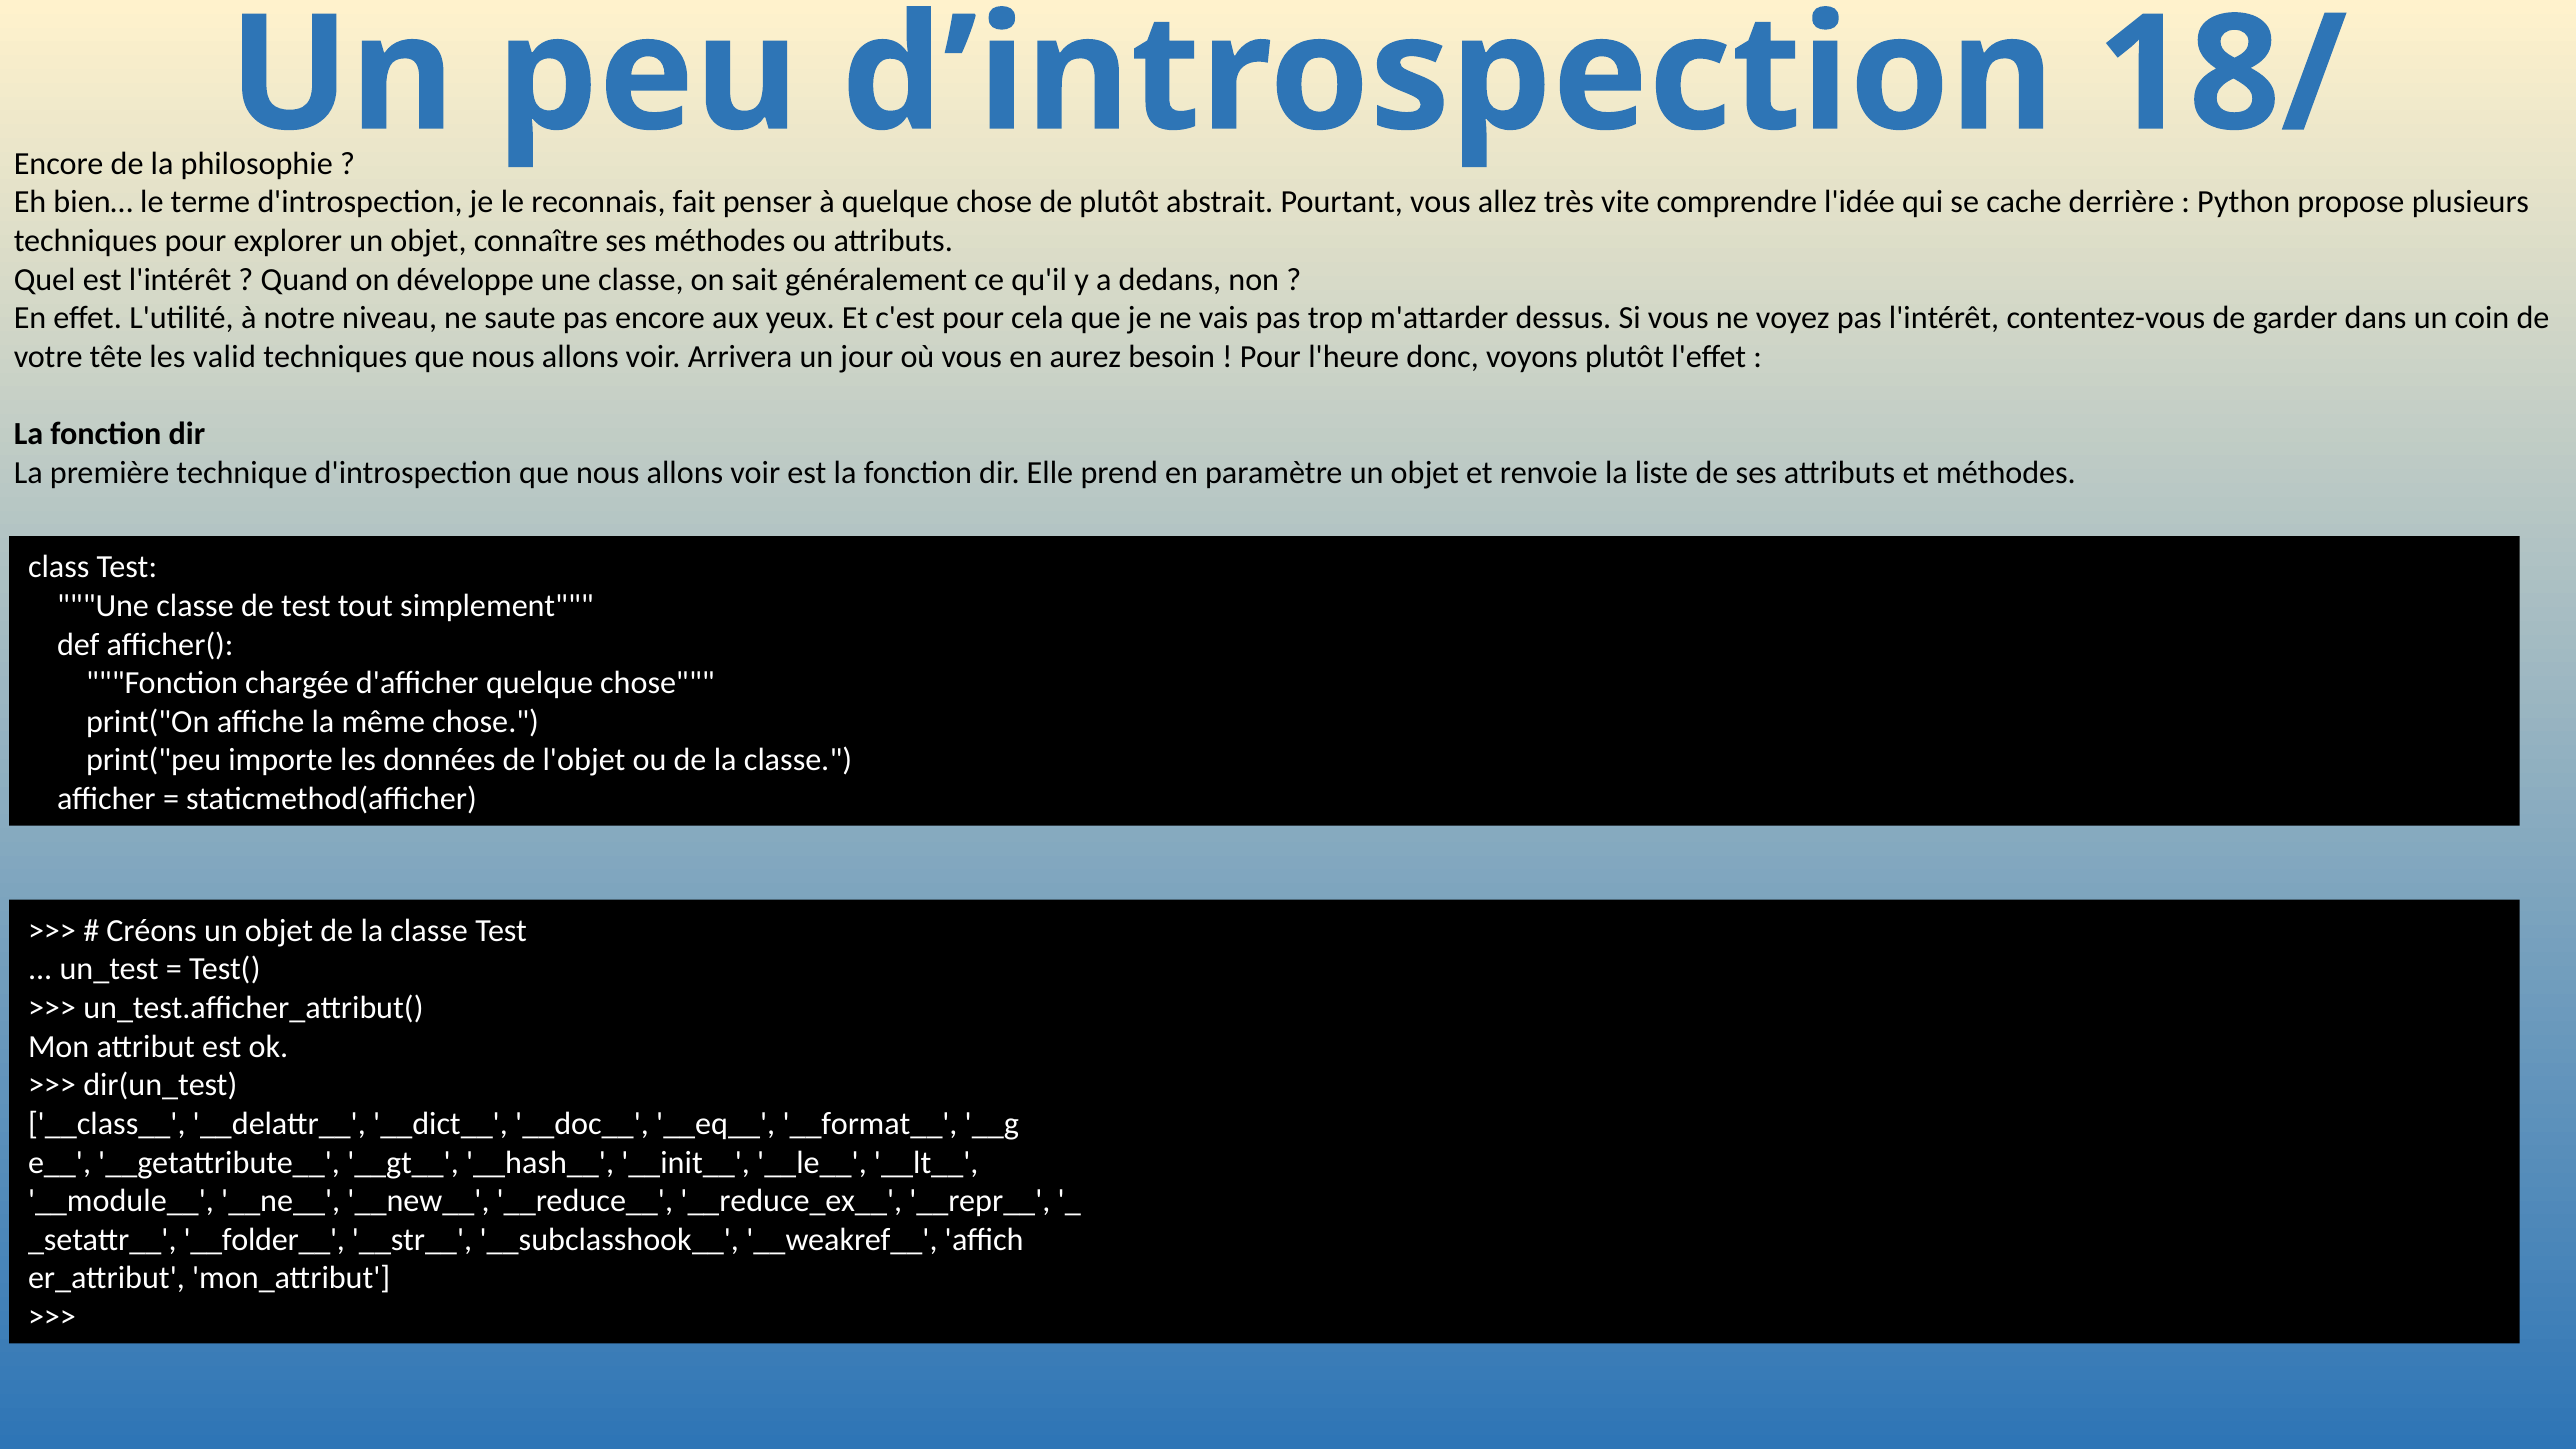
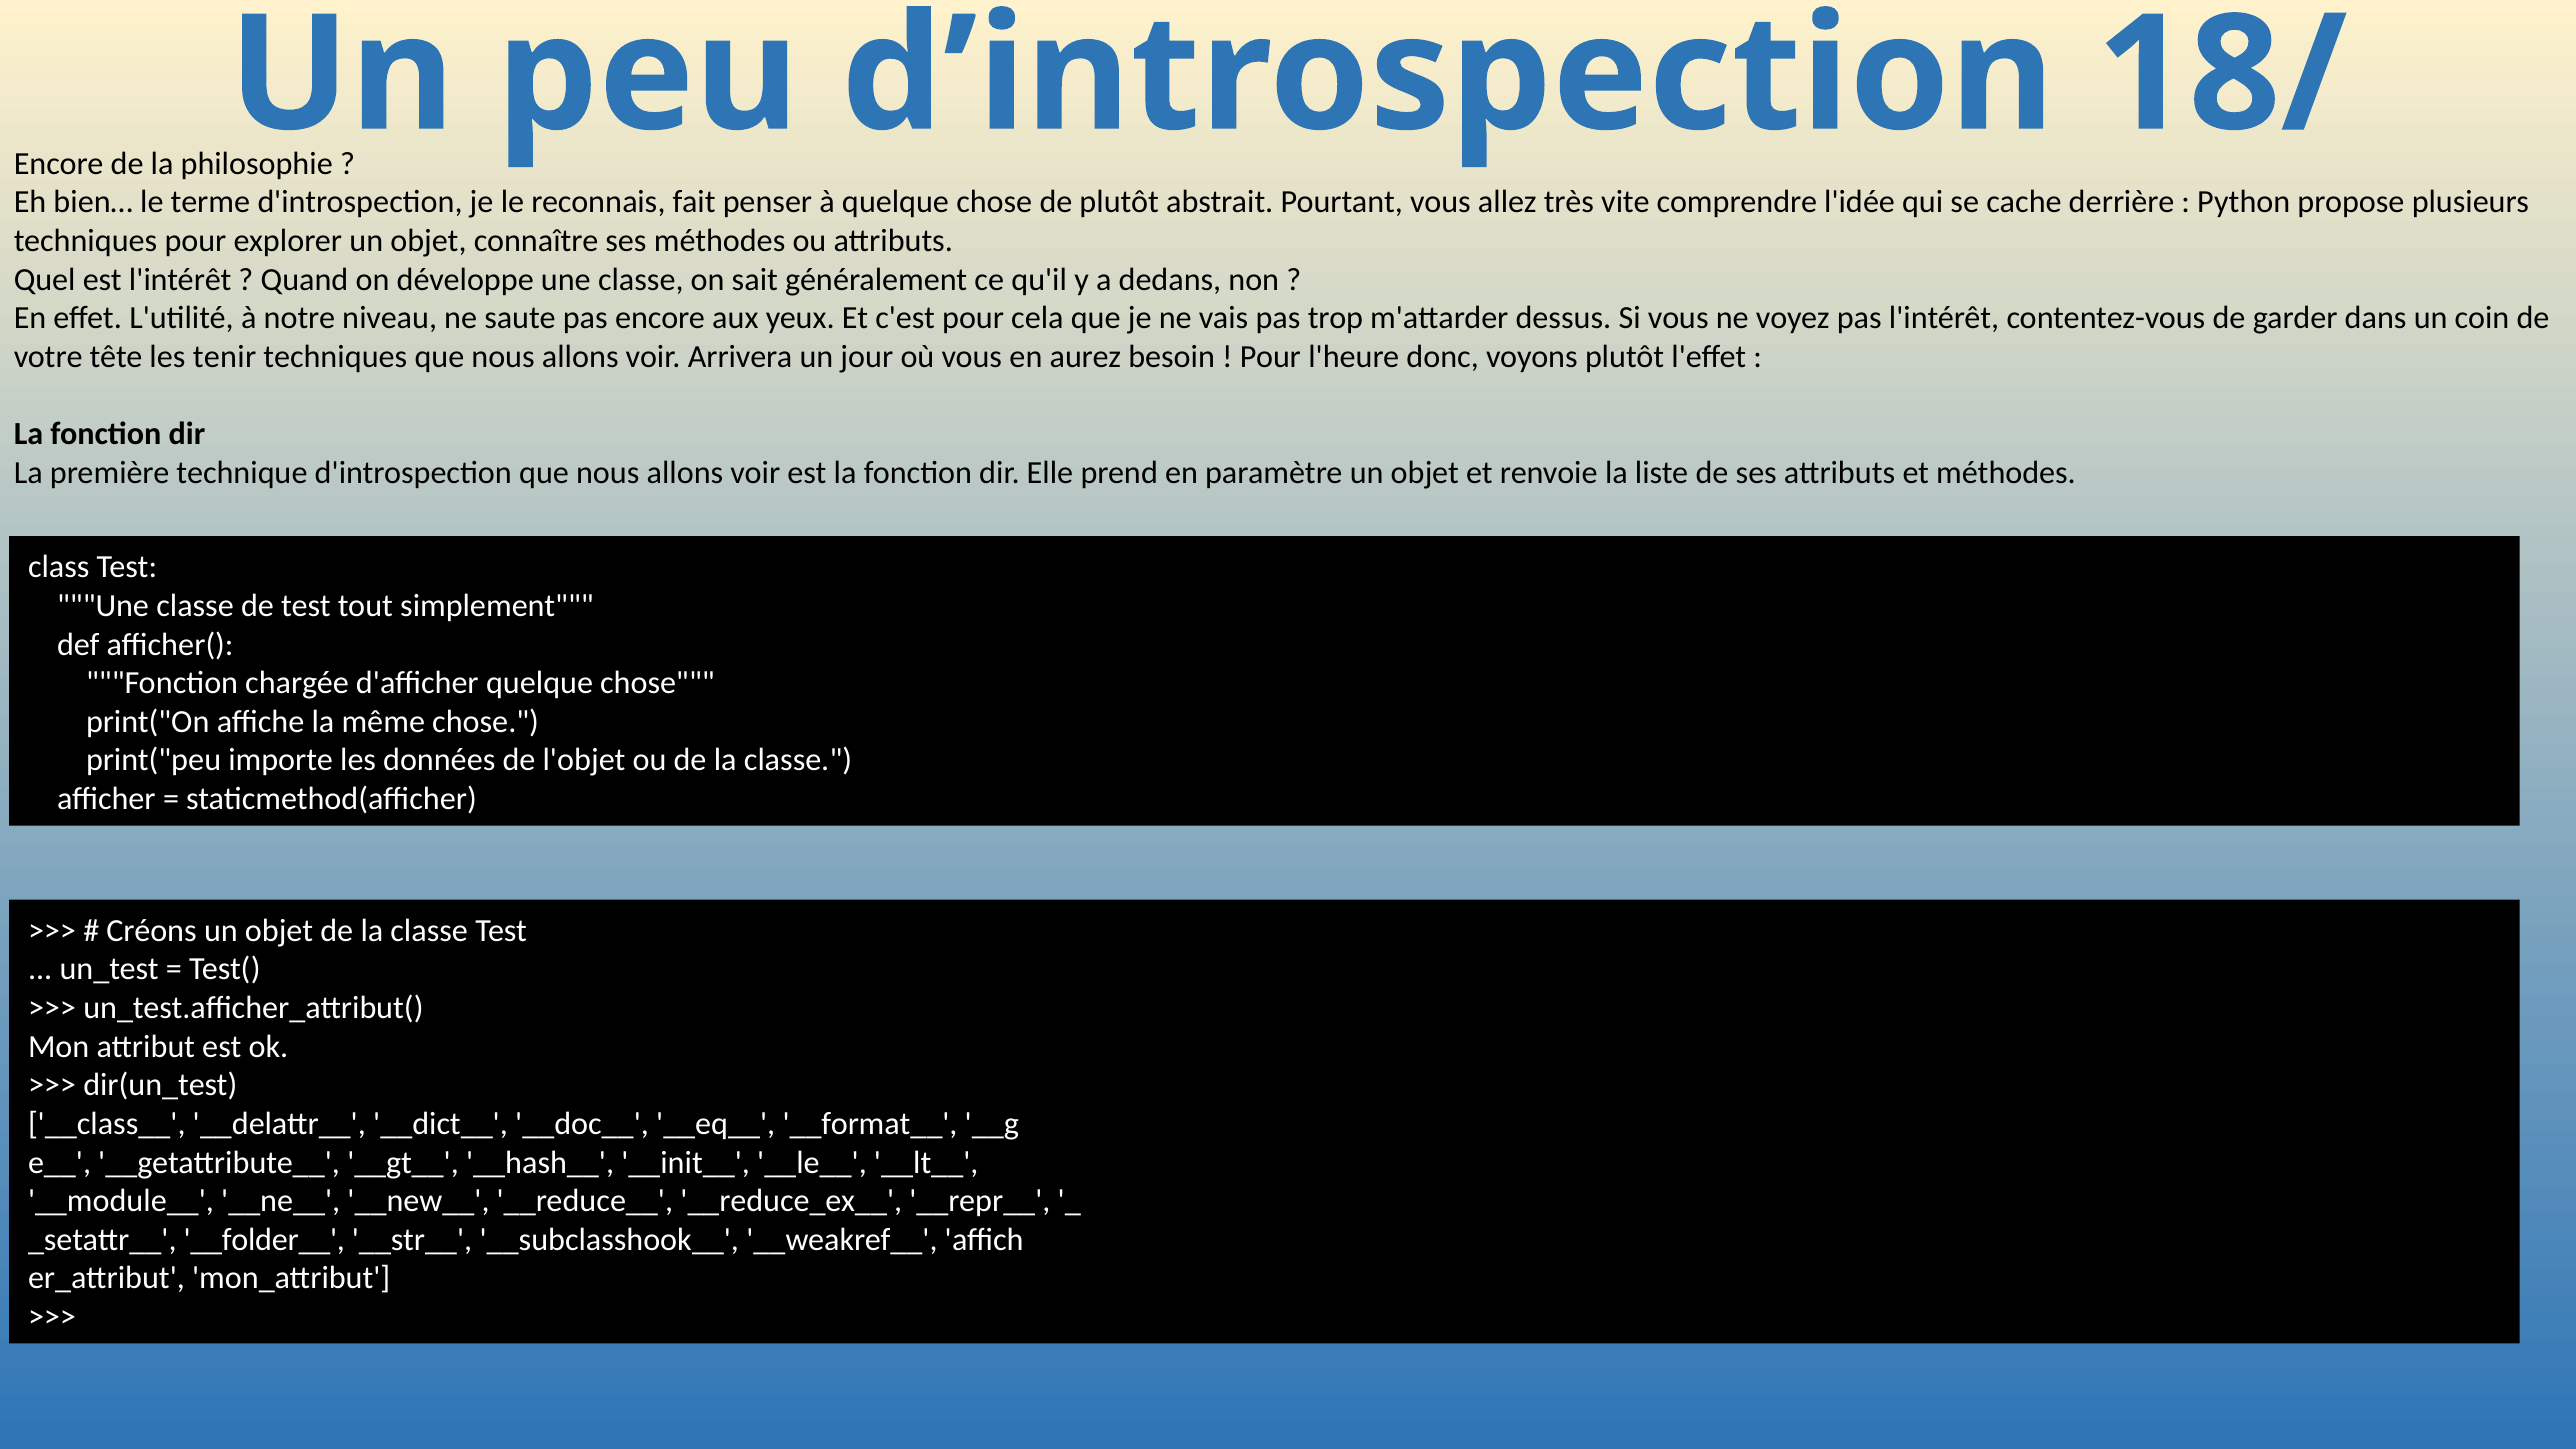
valid: valid -> tenir (224, 357)
